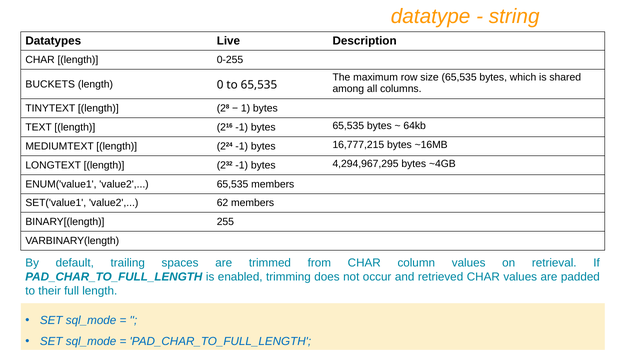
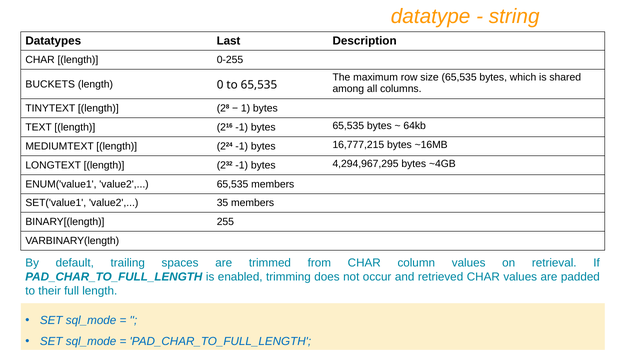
Live: Live -> Last (228, 41)
62: 62 -> 35 (223, 203)
